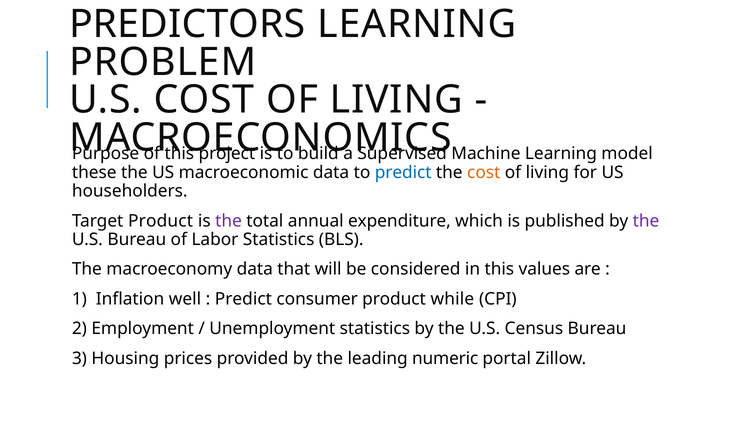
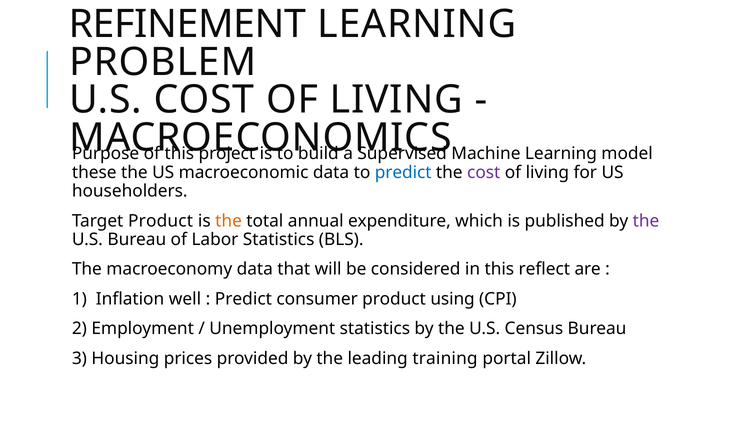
PREDICTORS: PREDICTORS -> REFINEMENT (187, 24)
cost colour: orange -> purple (484, 172)
the colour: purple -> orange (229, 221)
values: values -> reflect (544, 269)
while: while -> using (453, 299)
numeric: numeric -> training (445, 358)
